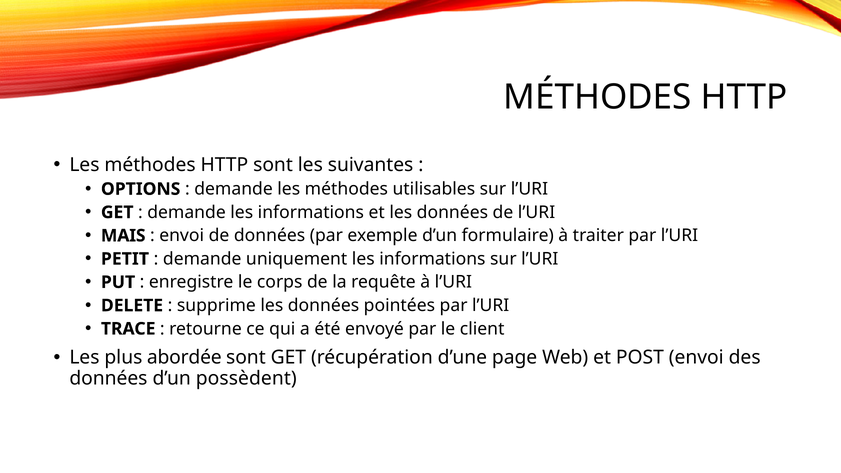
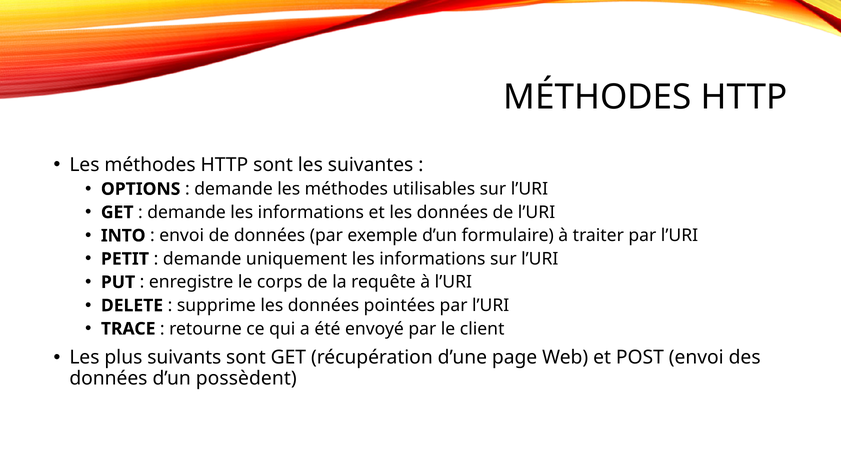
MAIS: MAIS -> INTO (123, 236)
abordée: abordée -> suivants (184, 357)
